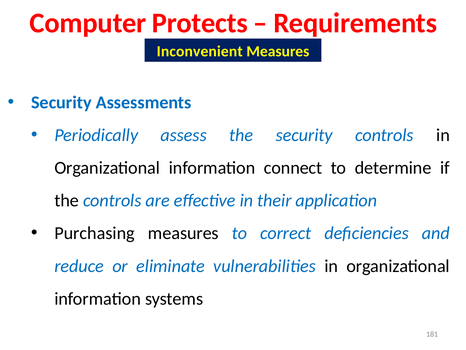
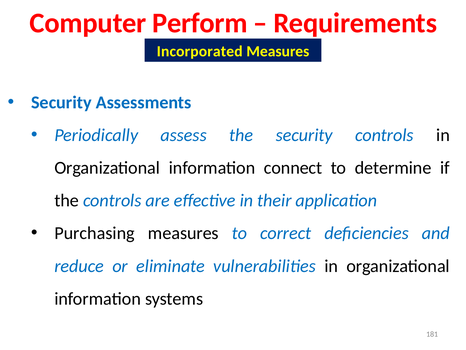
Protects: Protects -> Perform (200, 23)
Inconvenient: Inconvenient -> Incorporated (200, 51)
